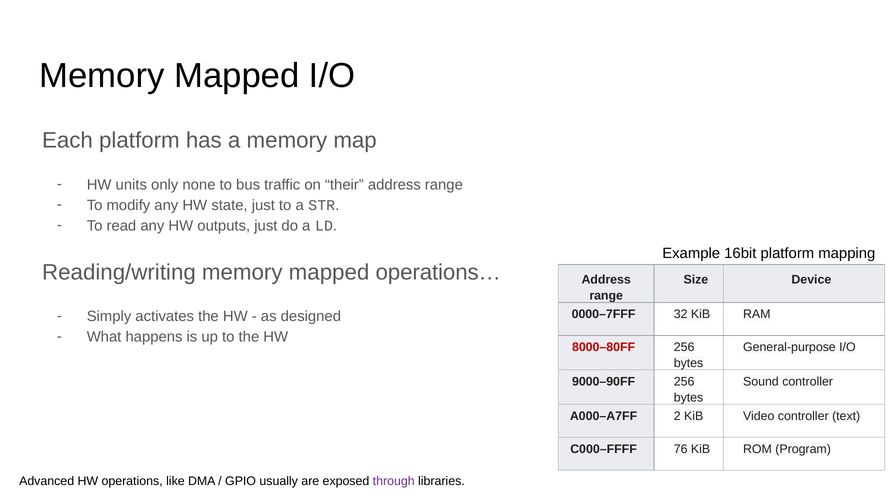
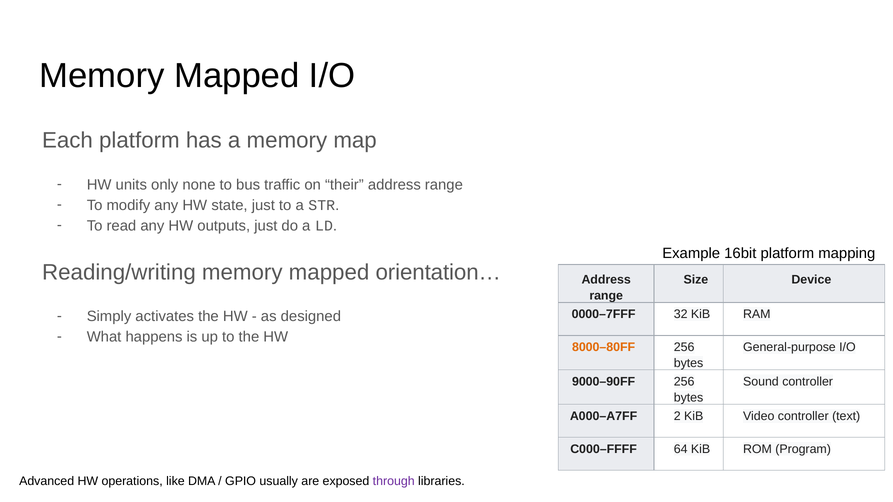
operations…: operations… -> orientation… (438, 272)
8000–80FF colour: red -> orange (604, 347)
76: 76 -> 64 (681, 449)
